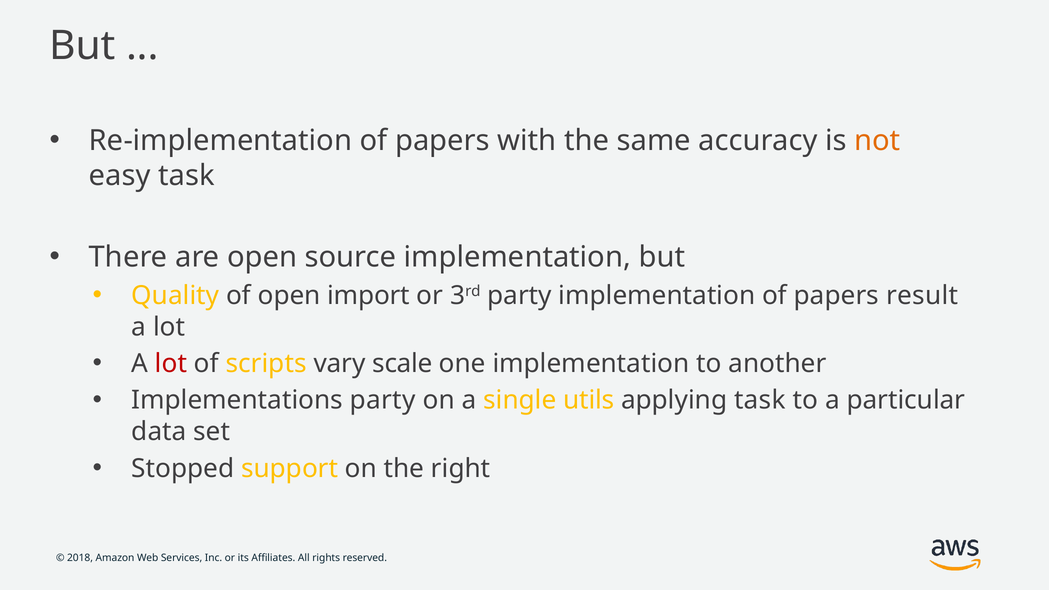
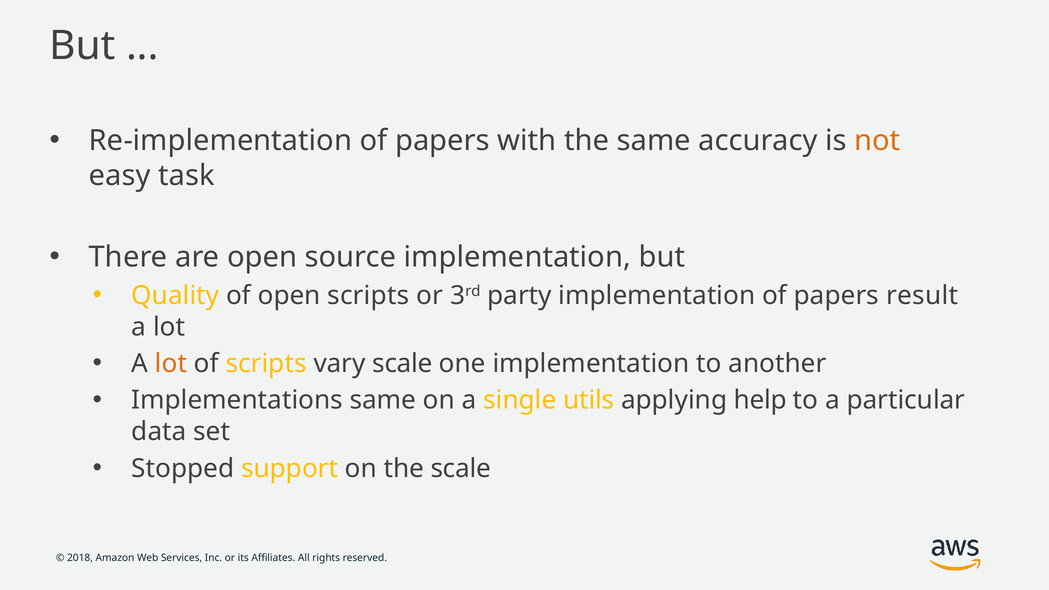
open import: import -> scripts (368, 295)
lot colour: red -> orange (171, 364)
Implementations party: party -> same (383, 400)
applying task: task -> help (760, 400)
the right: right -> scale (461, 469)
